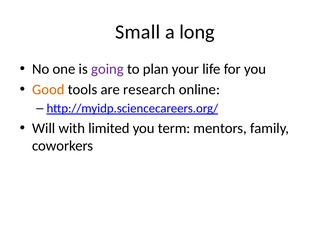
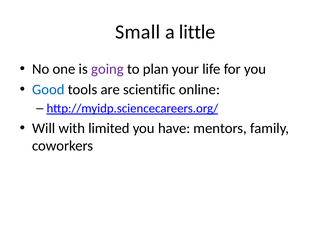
long: long -> little (197, 32)
Good colour: orange -> blue (48, 90)
research: research -> scientific (149, 90)
term: term -> have (174, 129)
